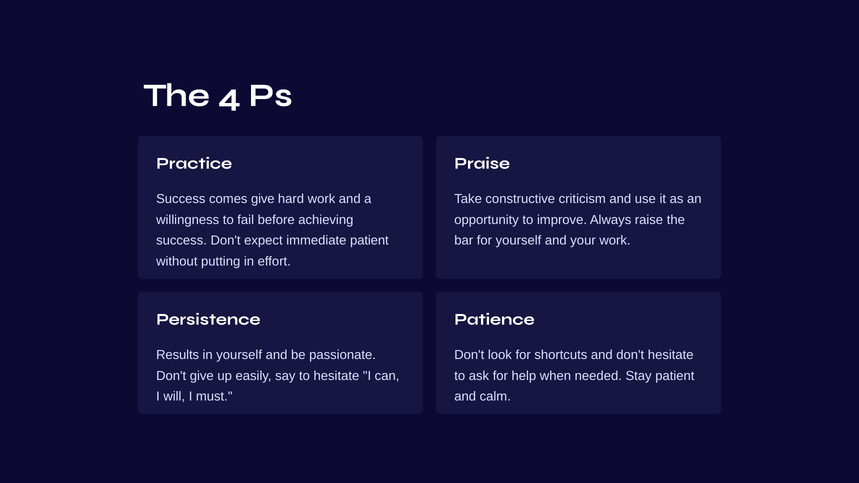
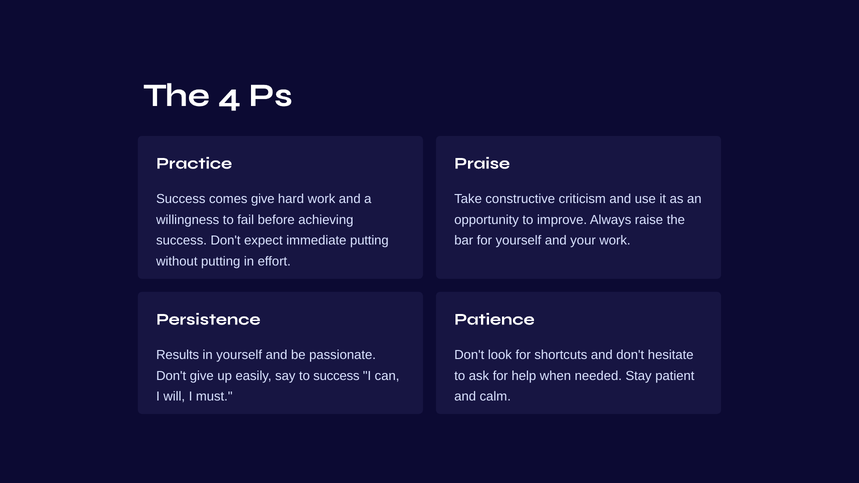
immediate patient: patient -> putting (369, 241)
to hesitate: hesitate -> success (336, 376)
